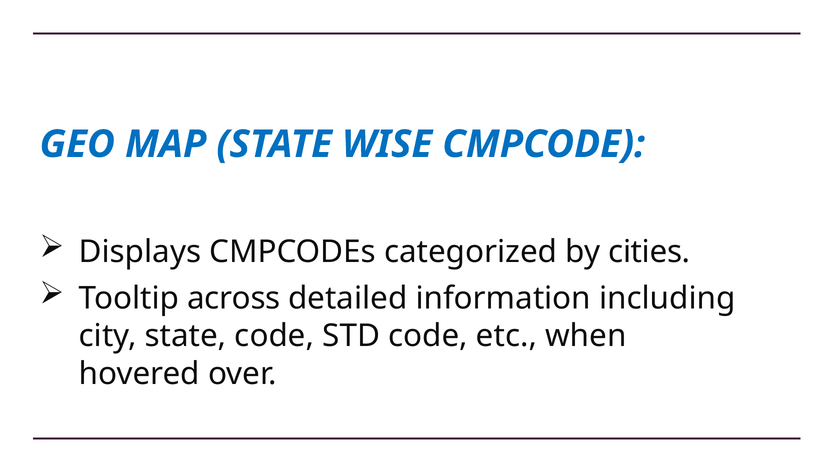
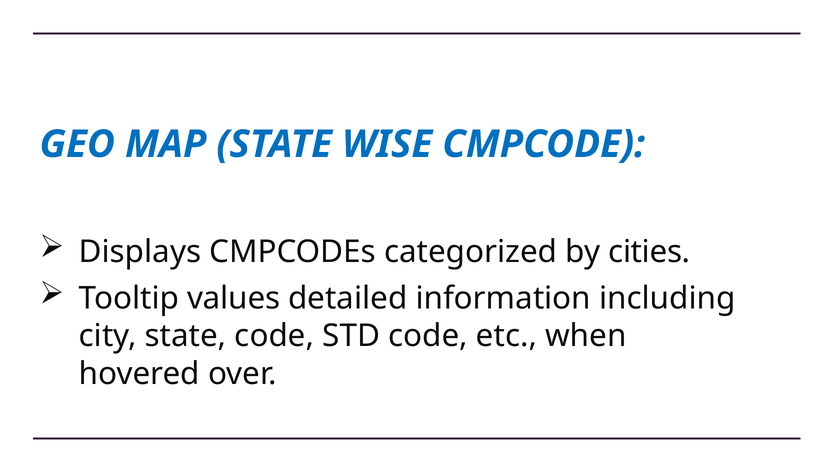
across: across -> values (234, 298)
